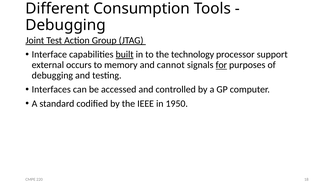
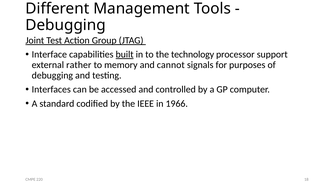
Consumption: Consumption -> Management (142, 9)
occurs: occurs -> rather (79, 65)
for underline: present -> none (221, 65)
1950: 1950 -> 1966 (177, 103)
